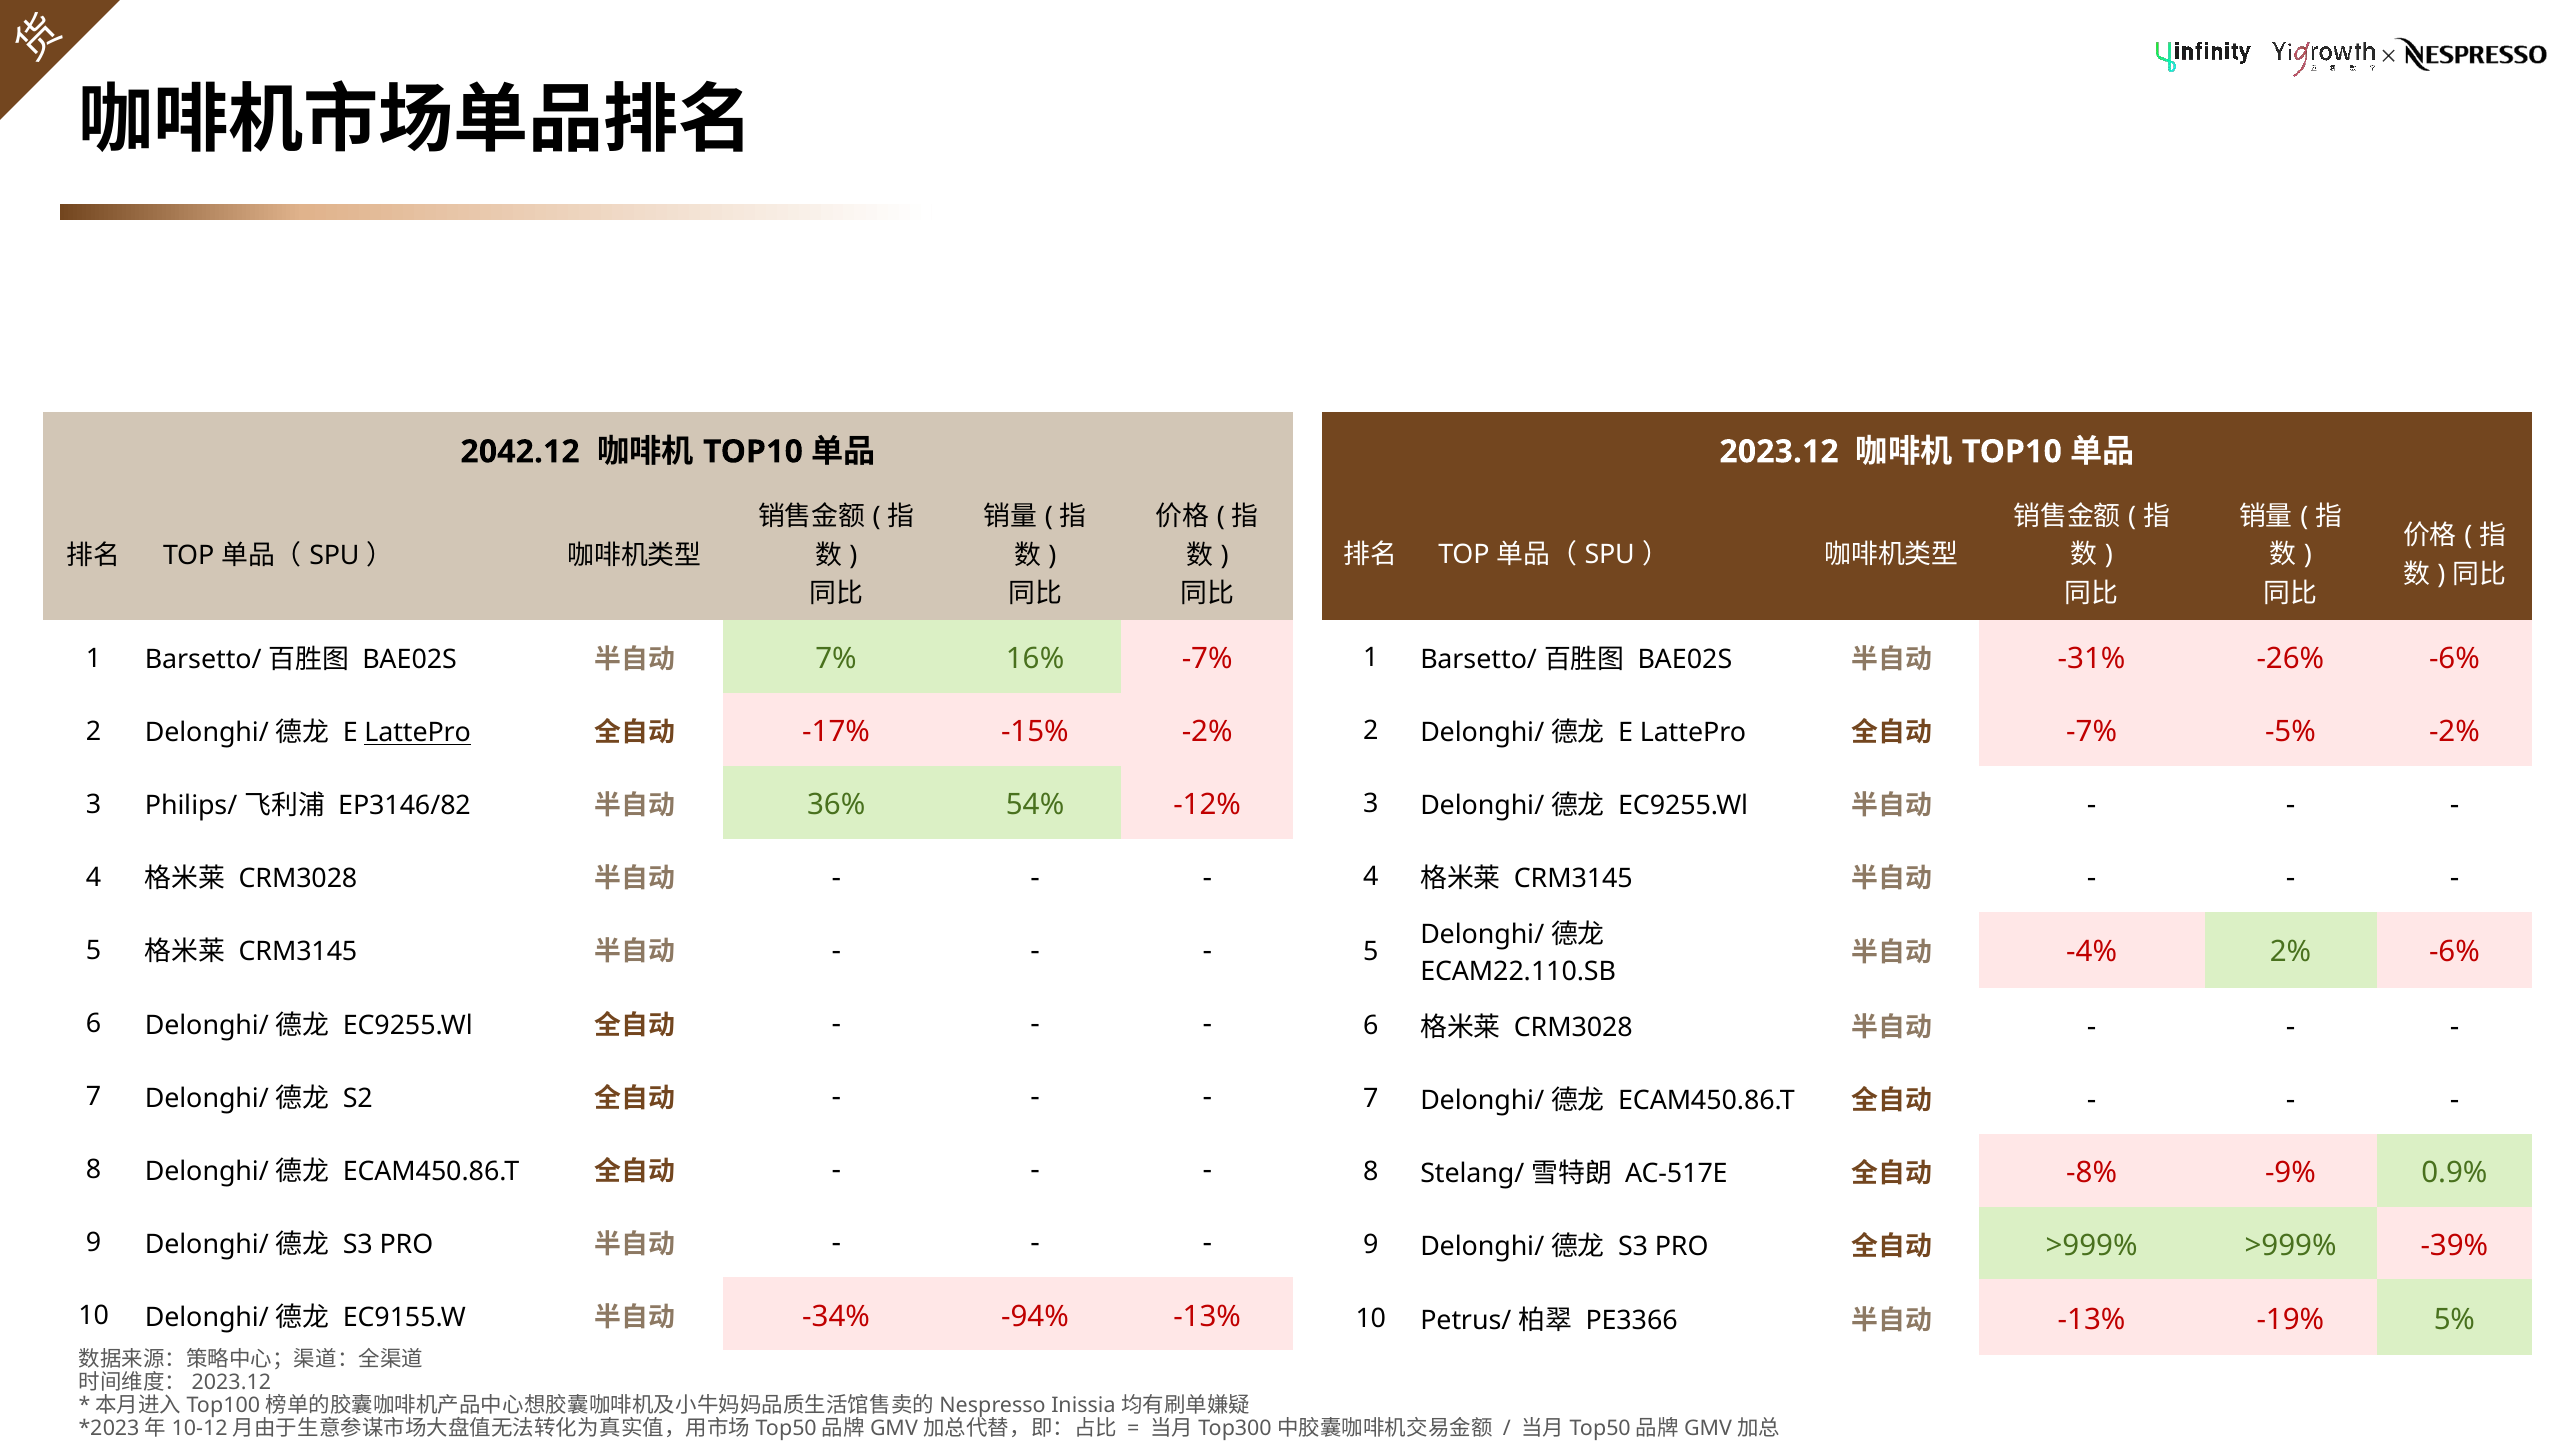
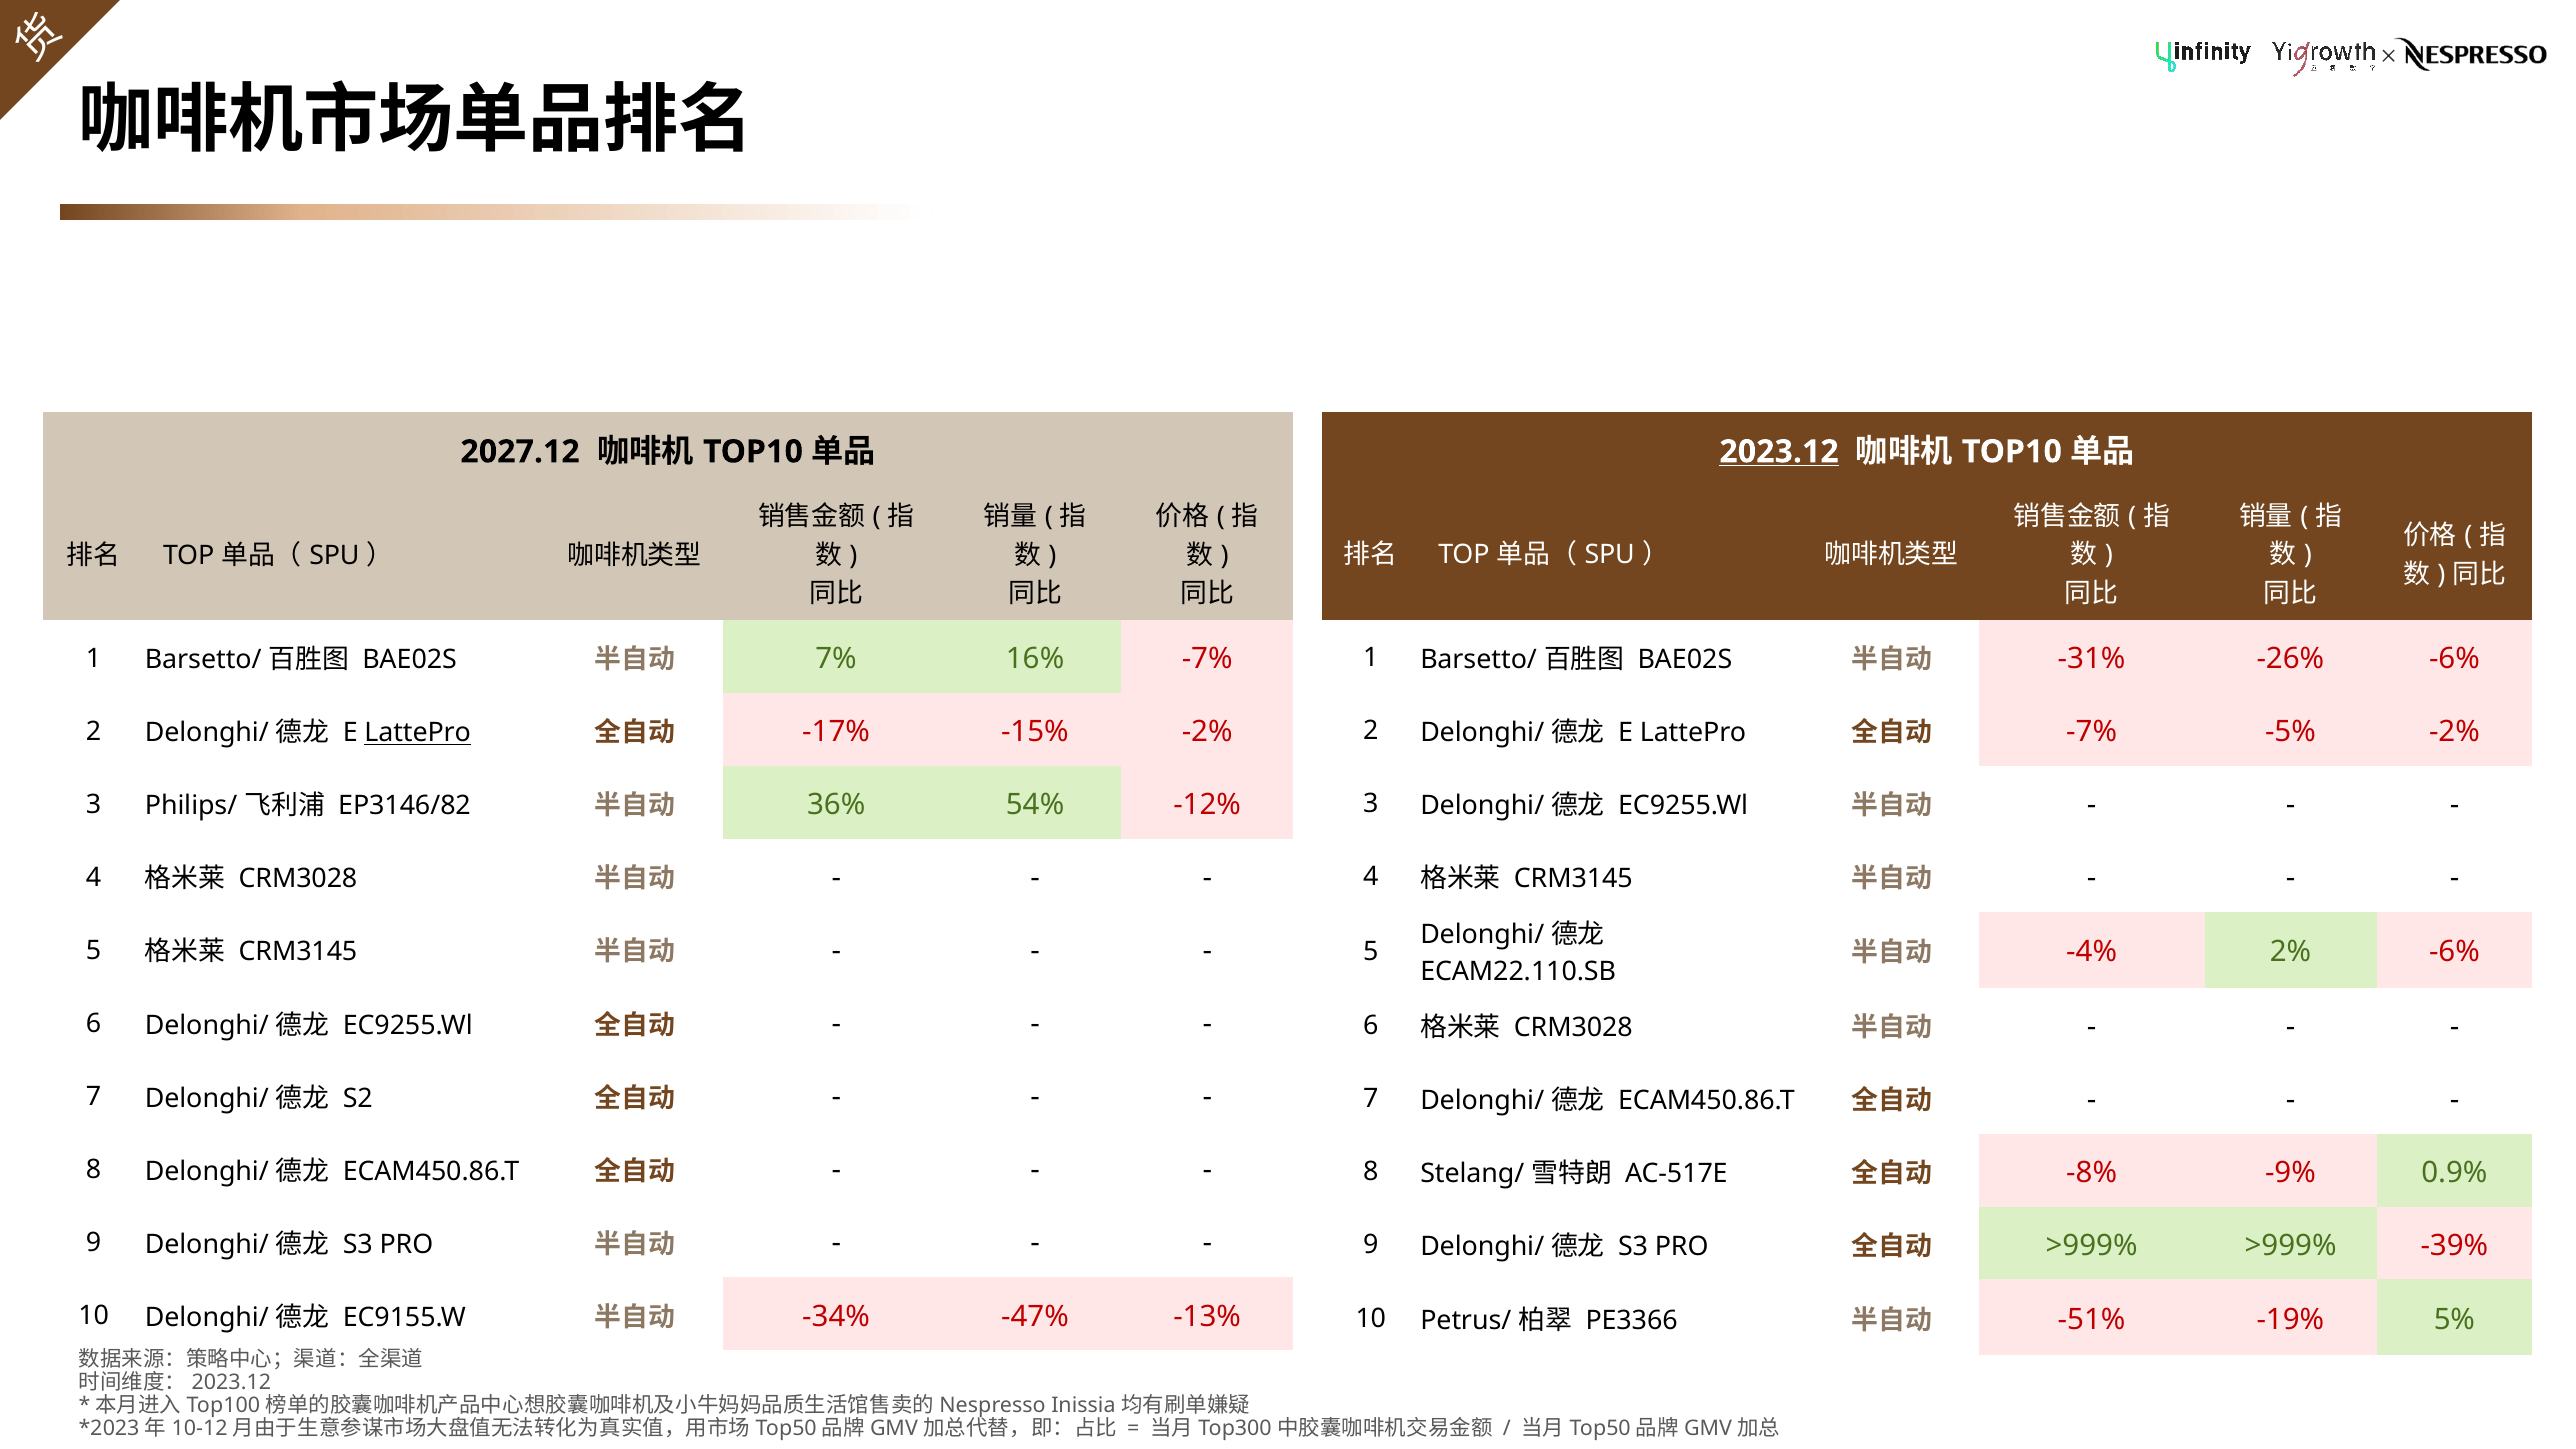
2042.12: 2042.12 -> 2027.12 (520, 452)
2023.12 underline: none -> present (1779, 452)
-94%: -94% -> -47% (1035, 1316)
-13%: -13% -> -51% (2092, 1320)
